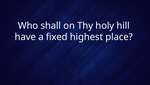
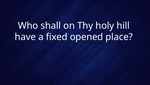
highest: highest -> opened (86, 37)
